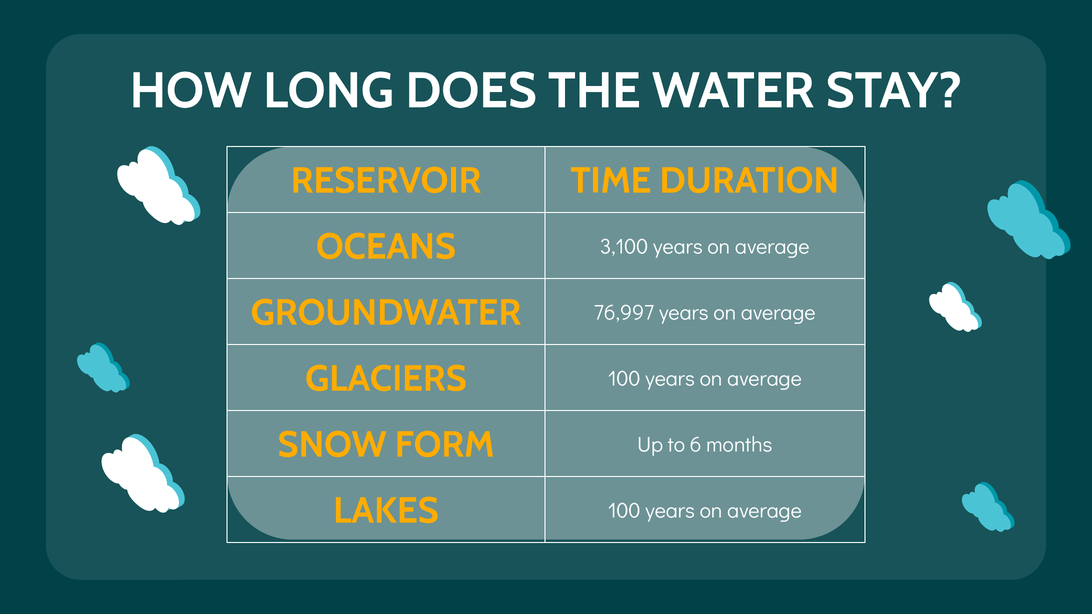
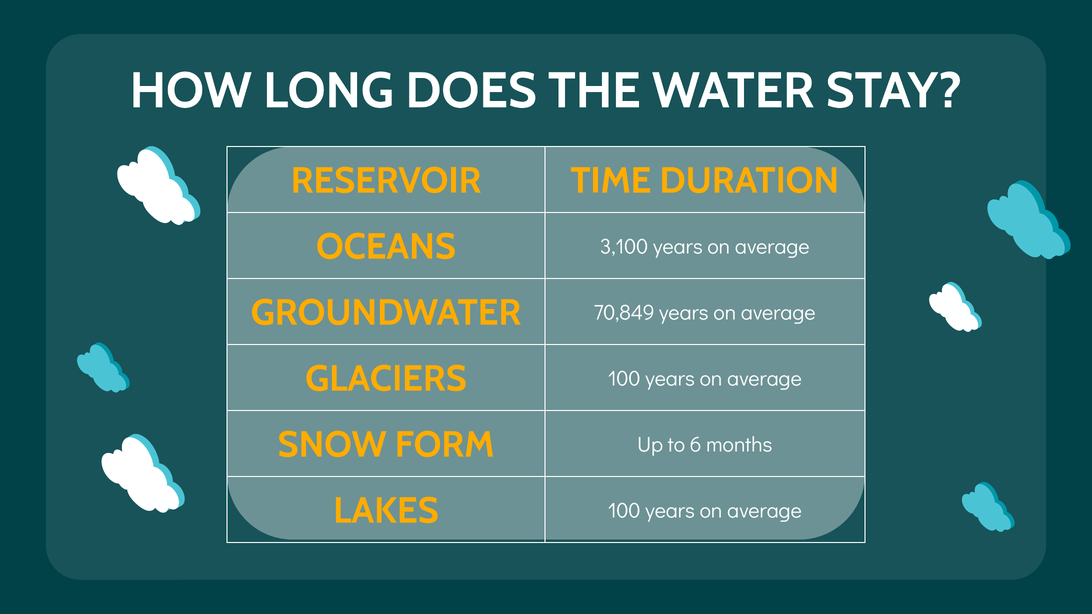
76,997: 76,997 -> 70,849 (624, 313)
